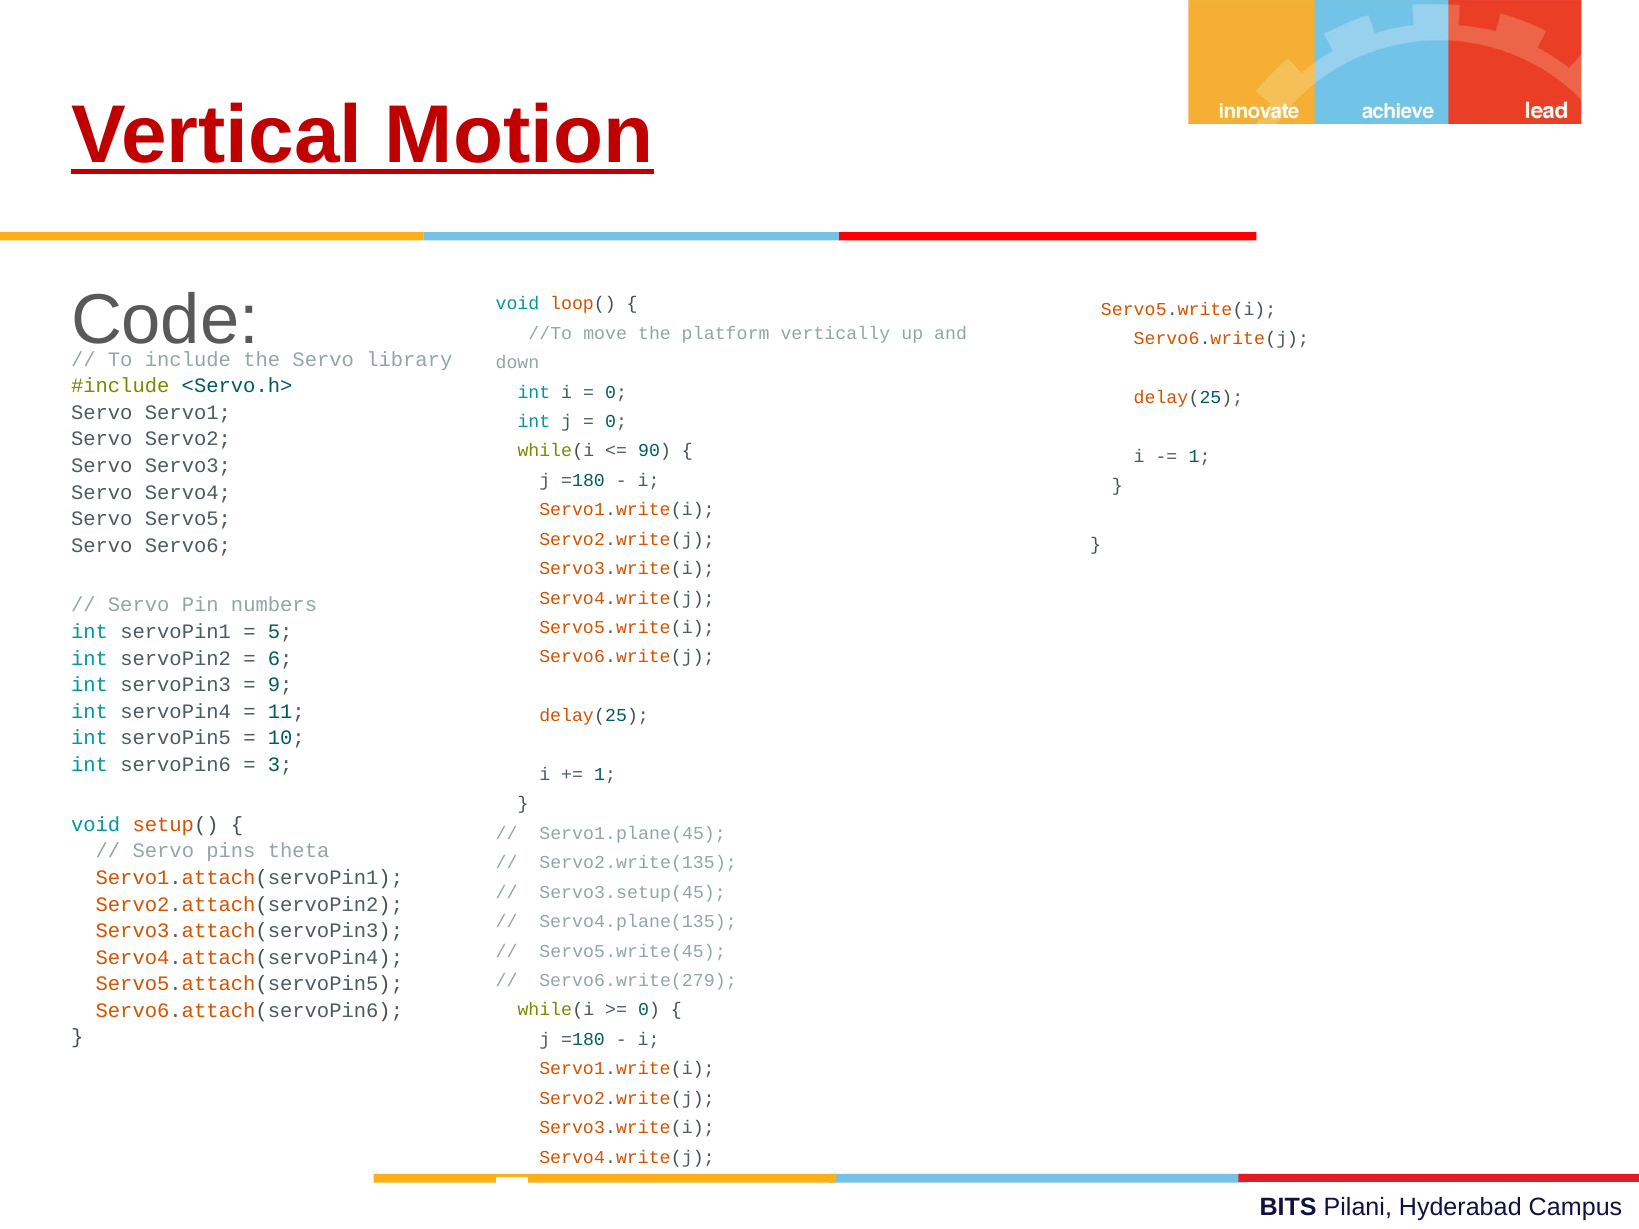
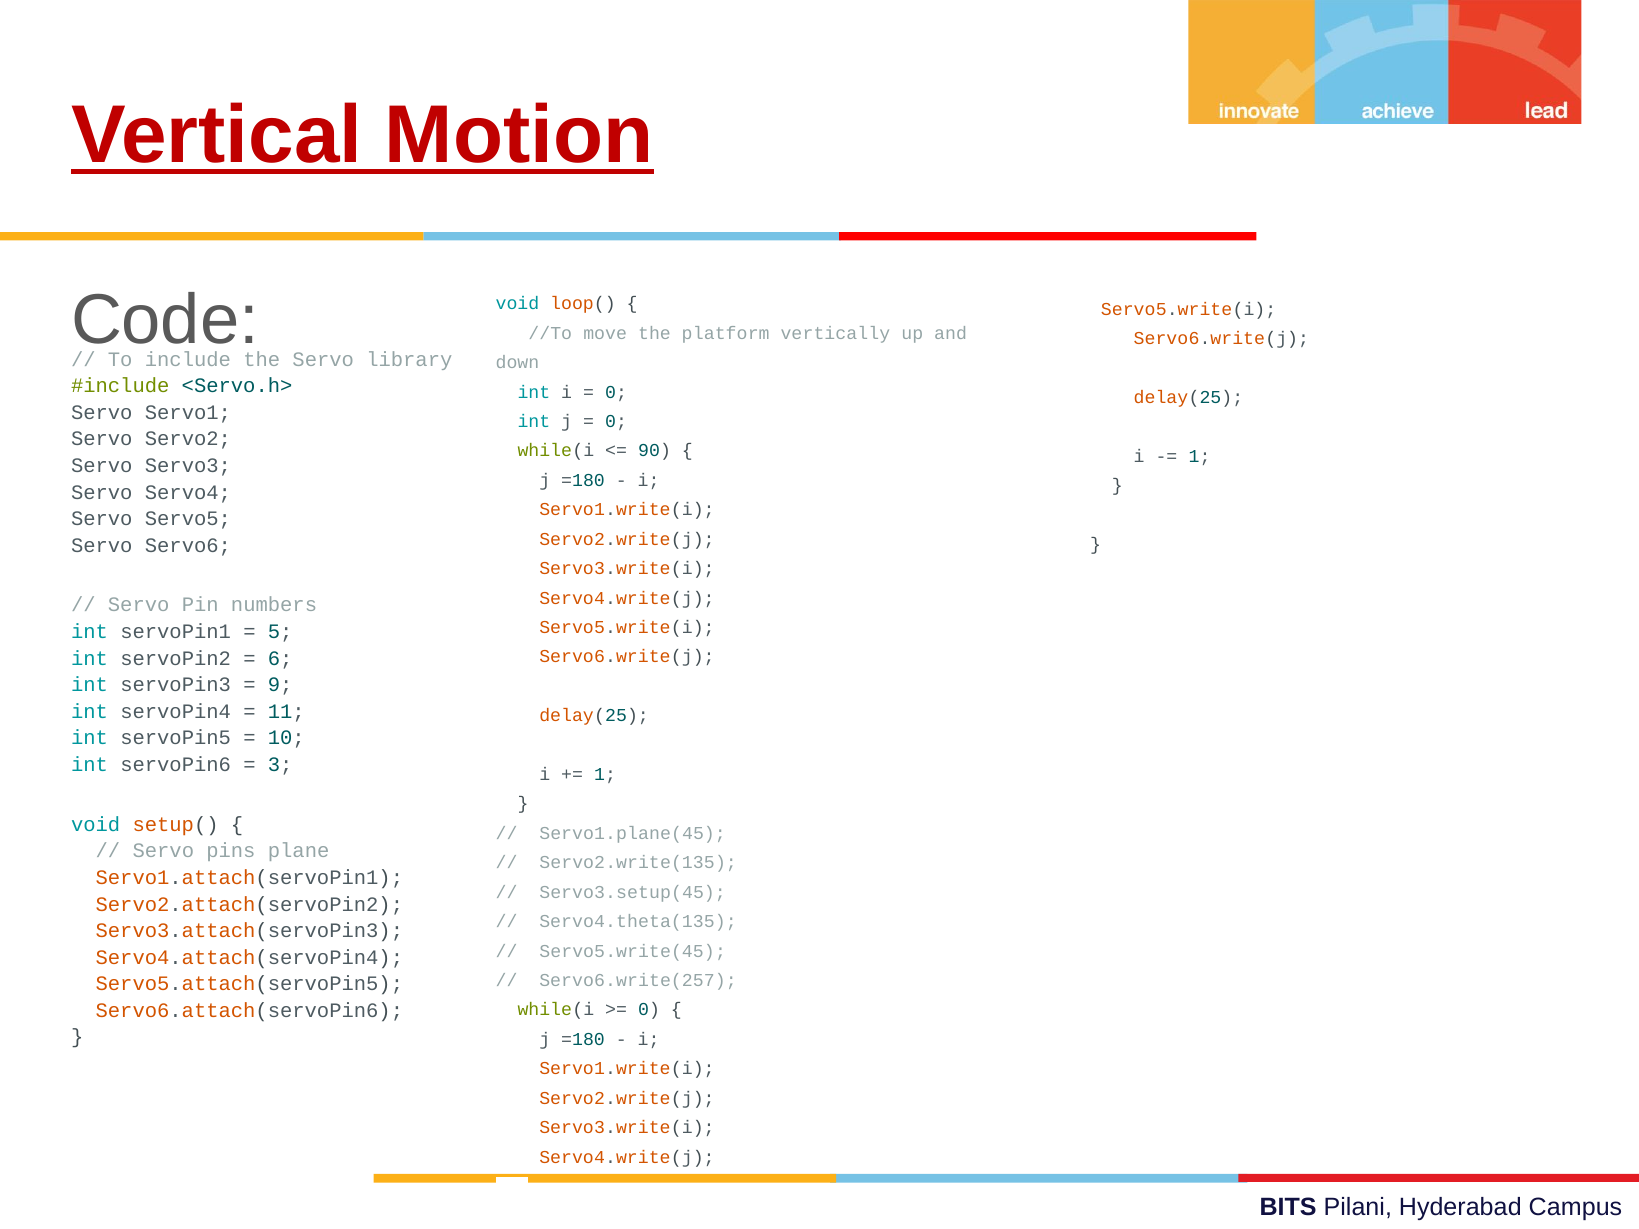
theta: theta -> plane (299, 851)
Servo4.plane(135: Servo4.plane(135 -> Servo4.theta(135 (638, 922)
Servo6.write(279: Servo6.write(279 -> Servo6.write(257 (638, 981)
